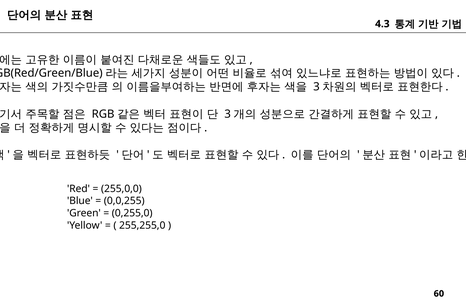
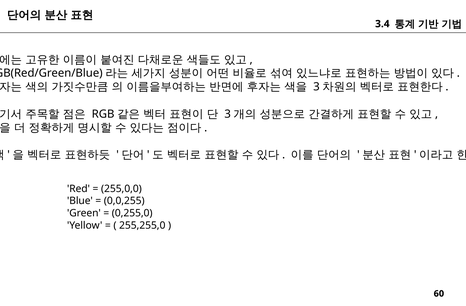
4.3: 4.3 -> 3.4 (382, 24)
